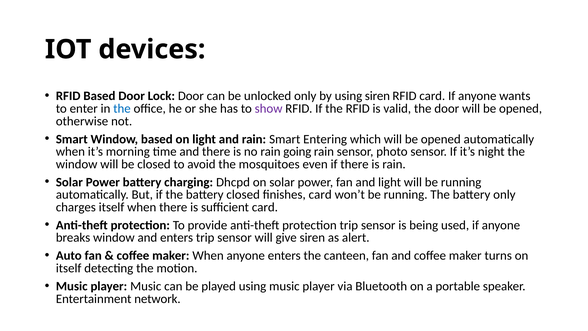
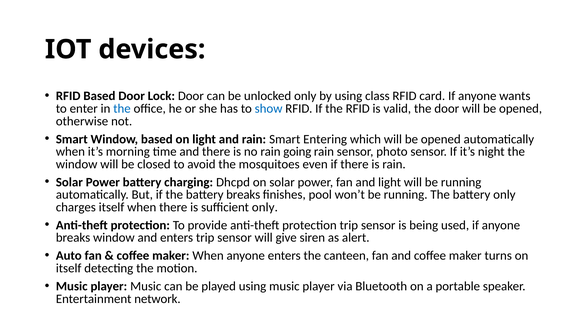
using siren: siren -> class (377, 96)
show colour: purple -> blue (269, 109)
battery closed: closed -> breaks (243, 195)
finishes card: card -> pool (320, 195)
sufficient card: card -> only (265, 207)
